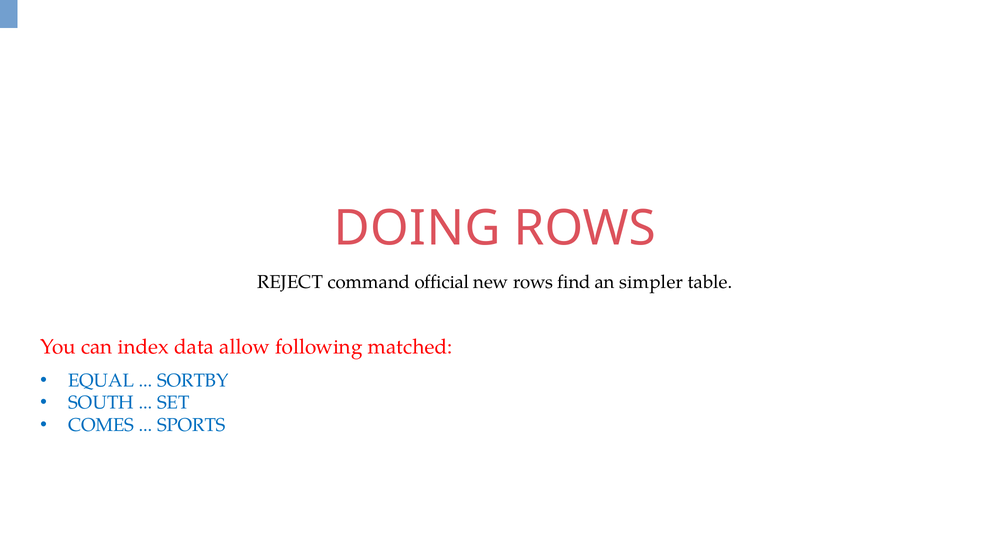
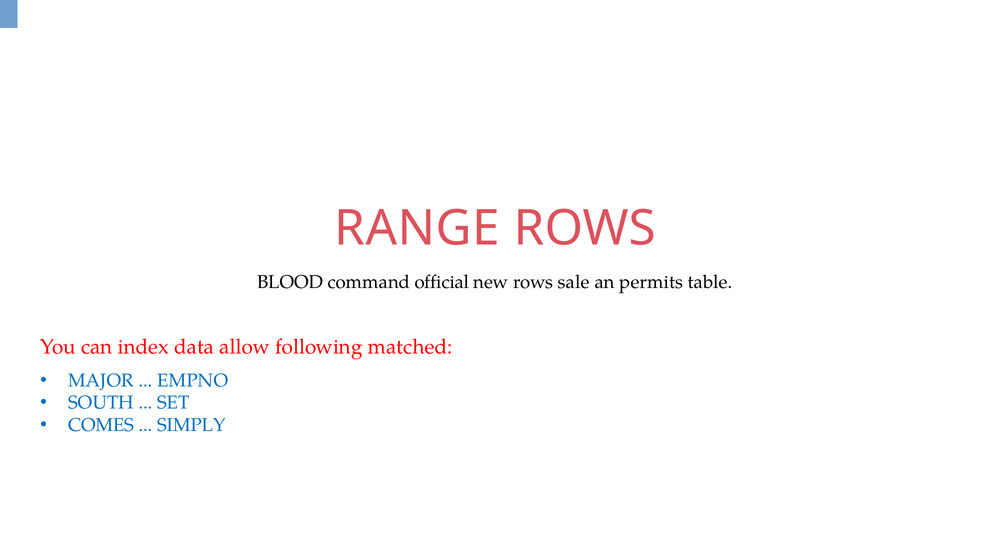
DOING: DOING -> RANGE (417, 229)
REJECT: REJECT -> BLOOD (290, 282)
find: find -> sale (574, 282)
simpler: simpler -> permits (651, 282)
EQUAL: EQUAL -> MAJOR (101, 380)
SORTBY: SORTBY -> EMPNO (193, 380)
SPORTS: SPORTS -> SIMPLY (191, 425)
